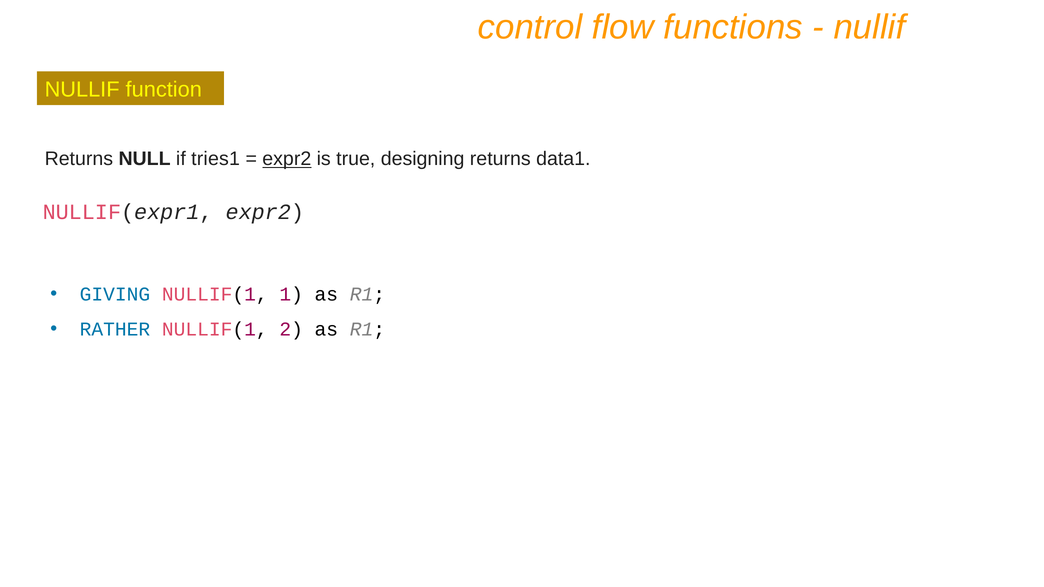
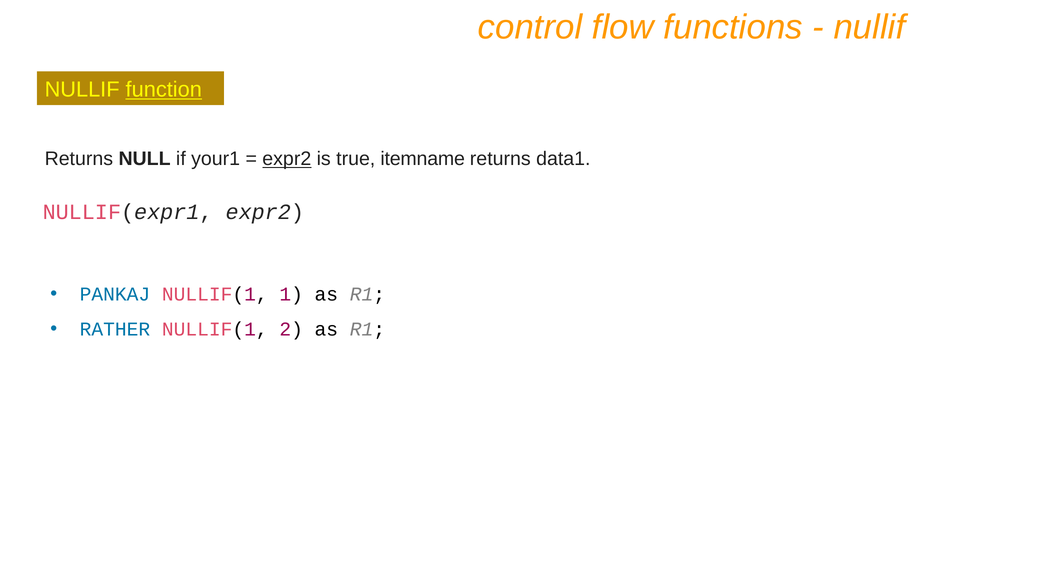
function underline: none -> present (164, 90)
tries1: tries1 -> your1 (216, 159)
designing: designing -> itemname (423, 159)
GIVING: GIVING -> PANKAJ (115, 294)
